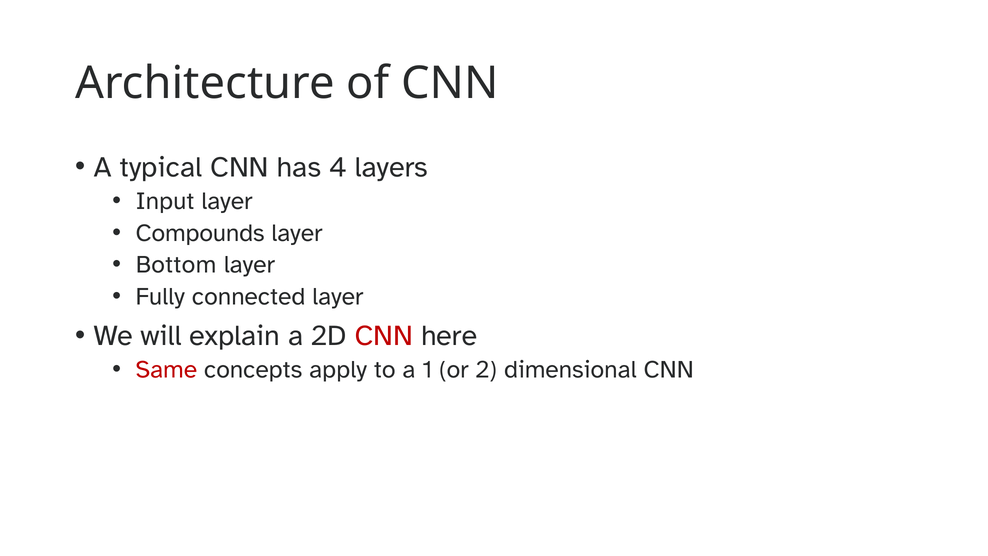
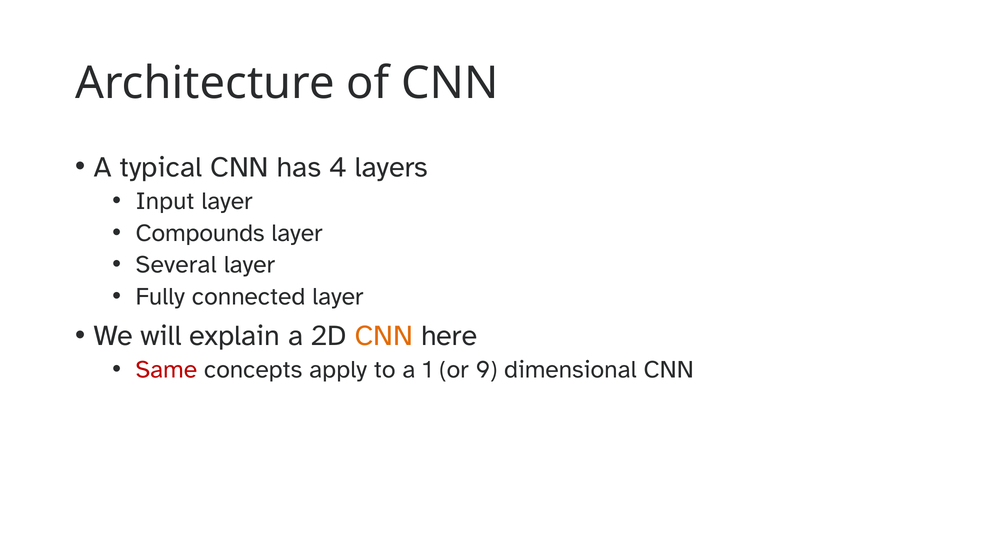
Bottom: Bottom -> Several (176, 265)
CNN colour: red -> orange (384, 336)
2: 2 -> 9 (486, 370)
